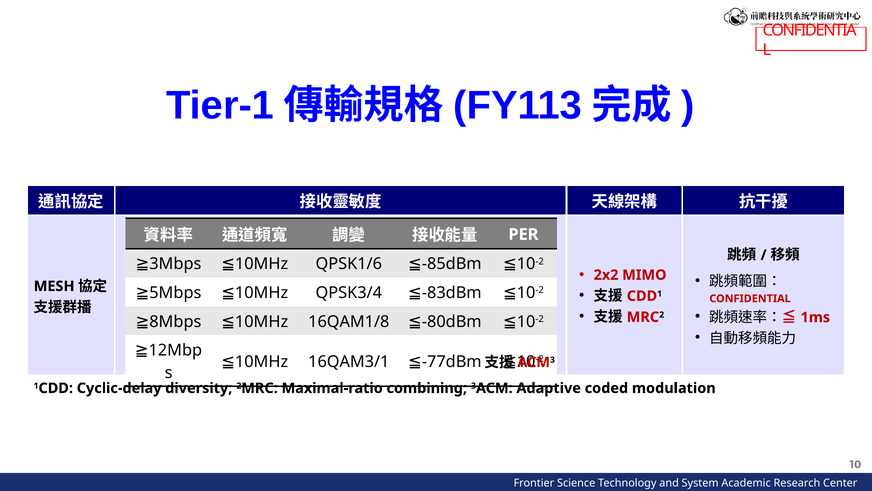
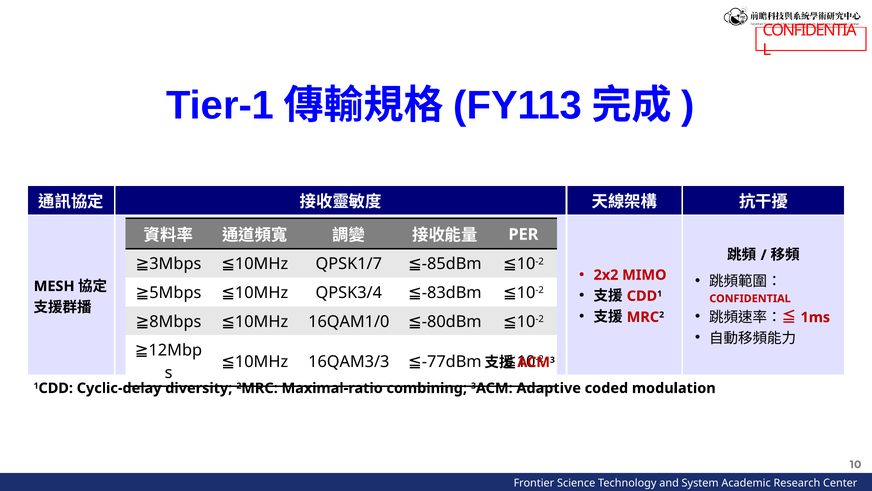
QPSK1/6: QPSK1/6 -> QPSK1/7 (349, 264)
16QAM1/8: 16QAM1/8 -> 16QAM1/0 (349, 321)
16QAM3/1: 16QAM3/1 -> 16QAM3/3 (349, 361)
